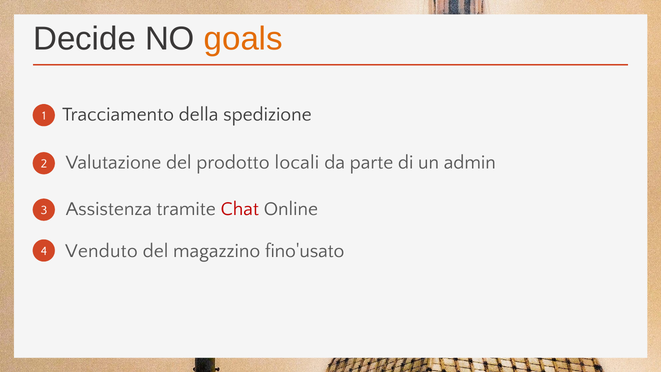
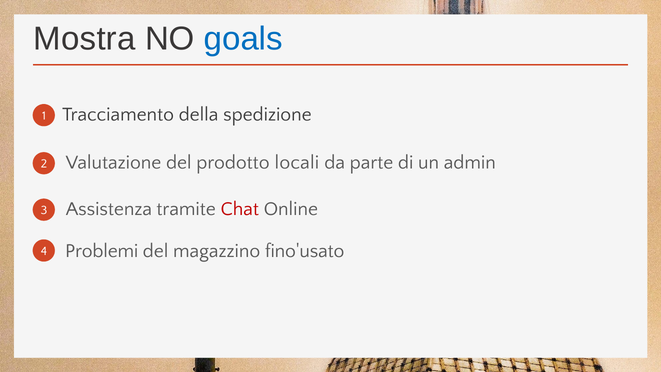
Decide: Decide -> Mostra (84, 39)
goals colour: orange -> blue (243, 39)
Venduto: Venduto -> Problemi (102, 251)
